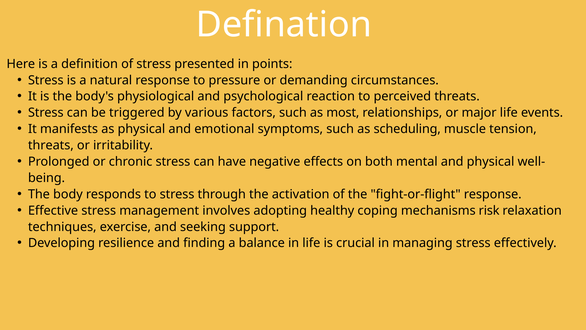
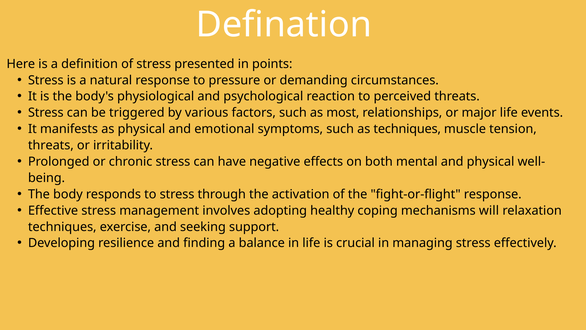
as scheduling: scheduling -> techniques (407, 129)
risk: risk -> will (489, 210)
